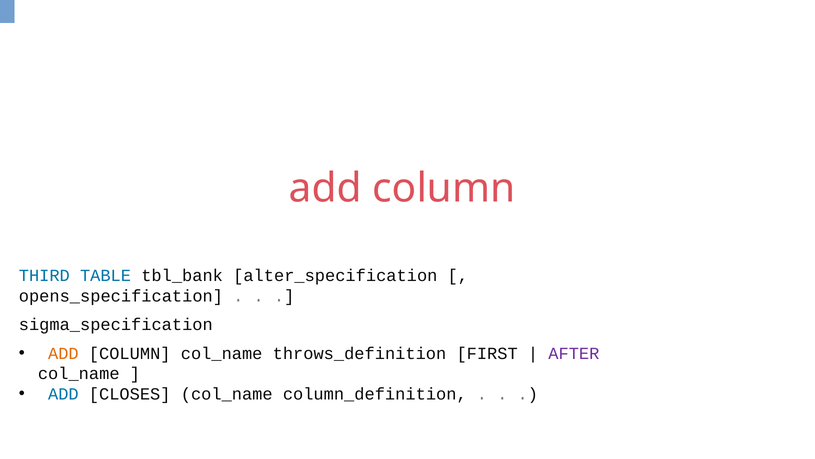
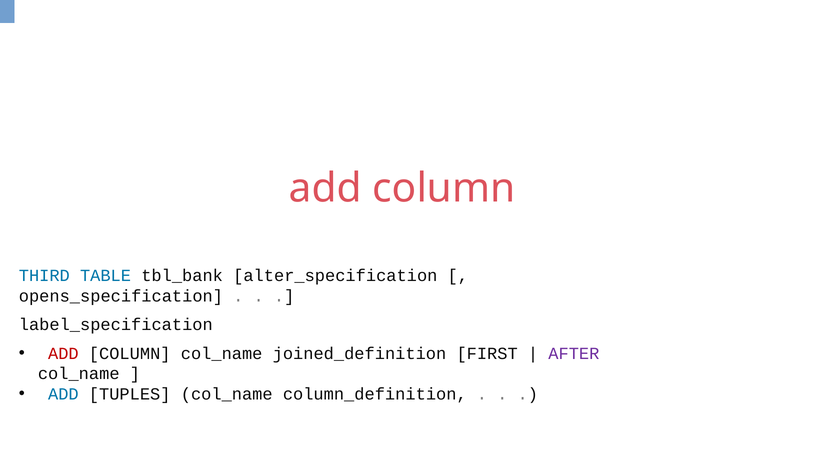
sigma_specification: sigma_specification -> label_specification (116, 324)
ADD colour: orange -> red (63, 353)
throws_definition: throws_definition -> joined_definition (359, 353)
CLOSES: CLOSES -> TUPLES (130, 394)
